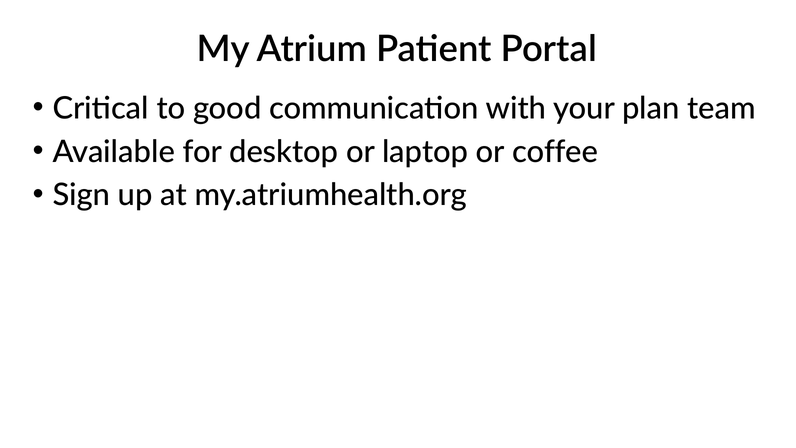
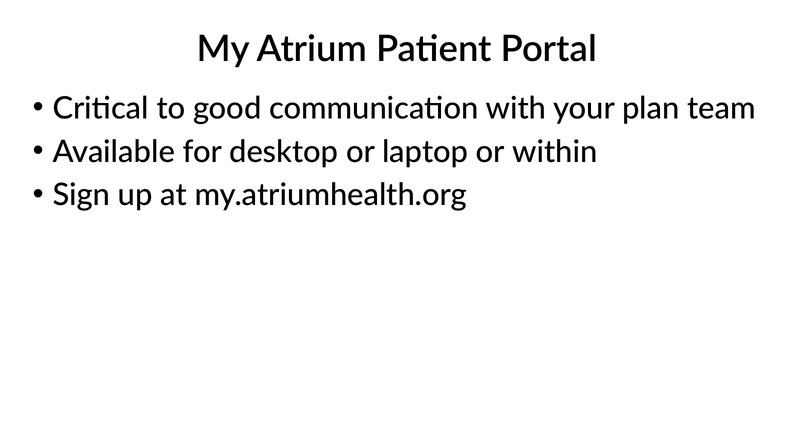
coffee: coffee -> within (555, 152)
